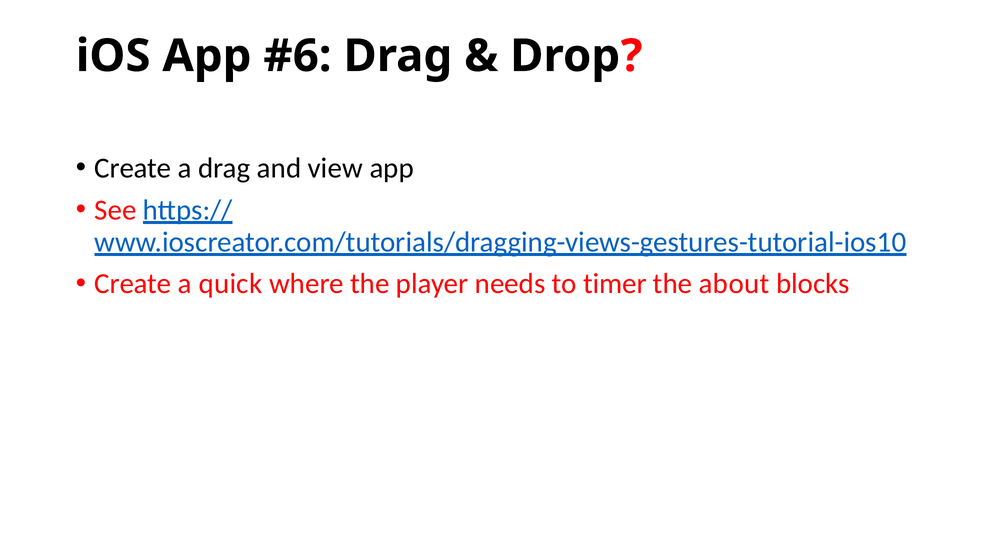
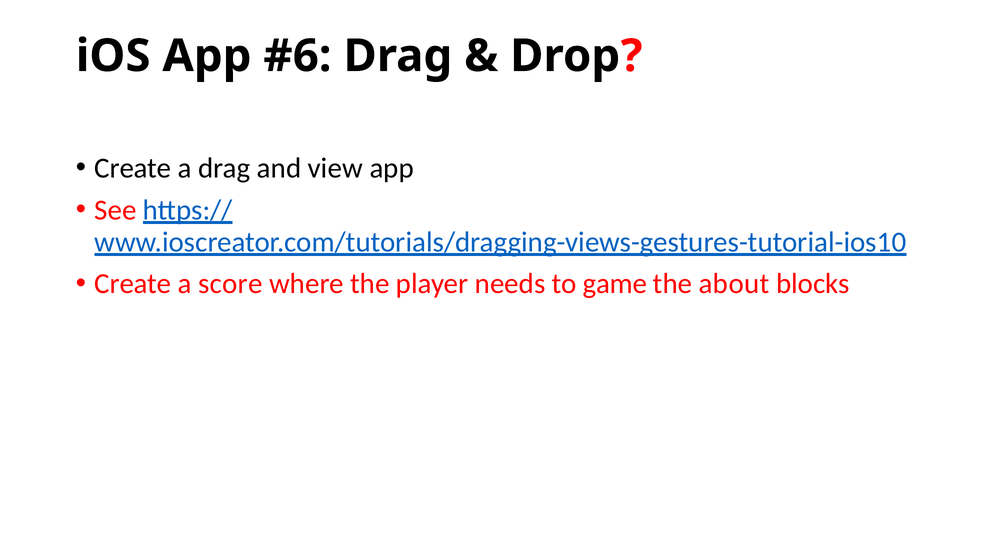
quick: quick -> score (230, 284)
timer: timer -> game (615, 284)
